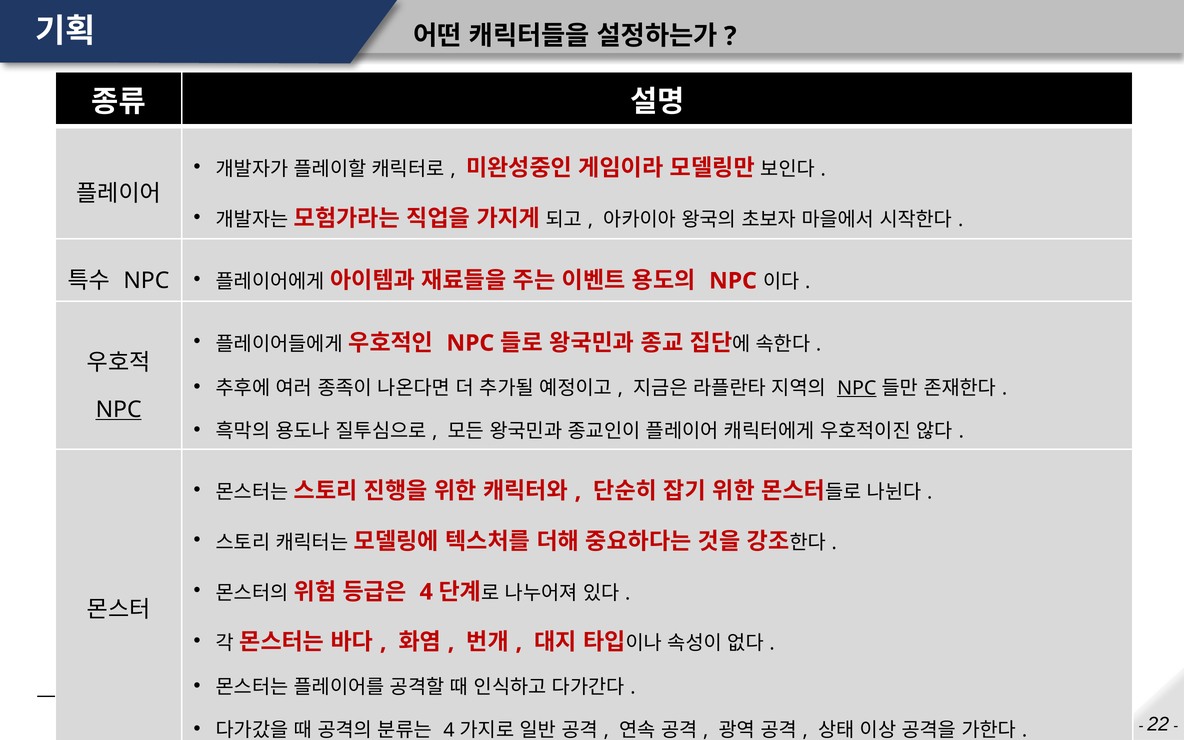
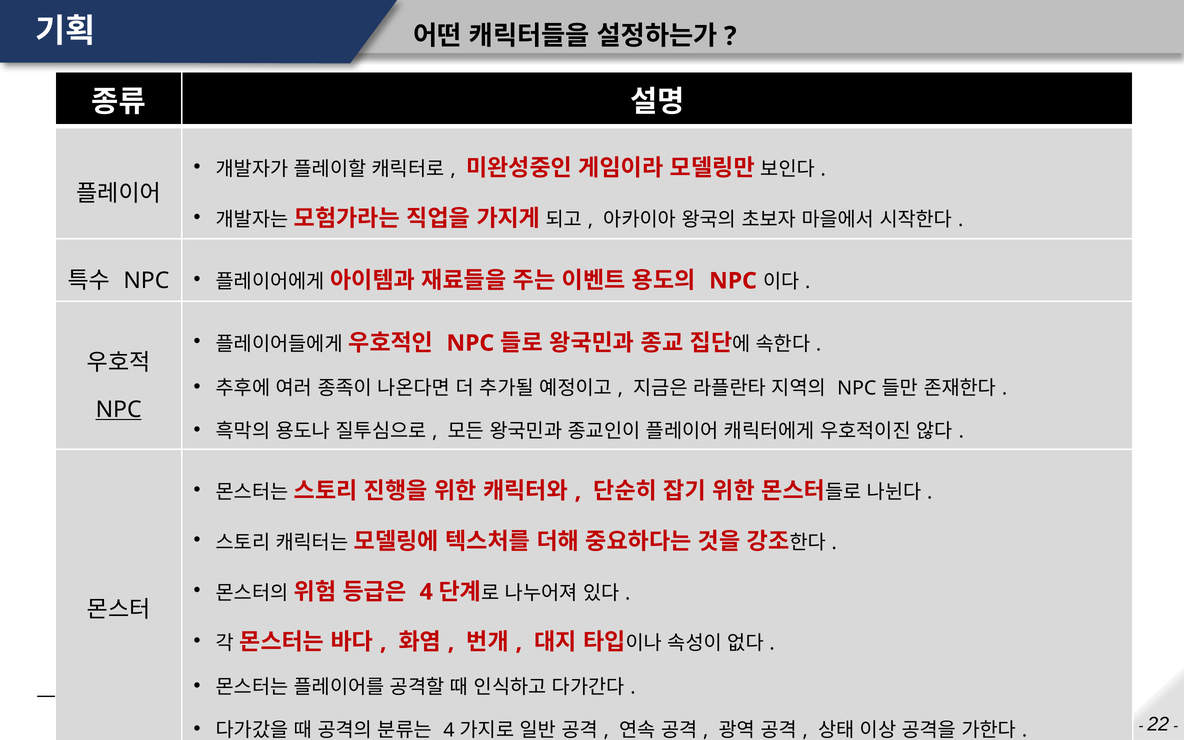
NPC underline: present -> none (857, 388)
